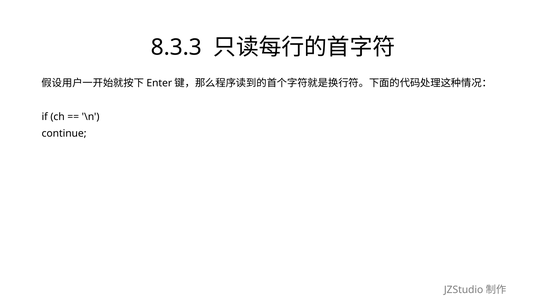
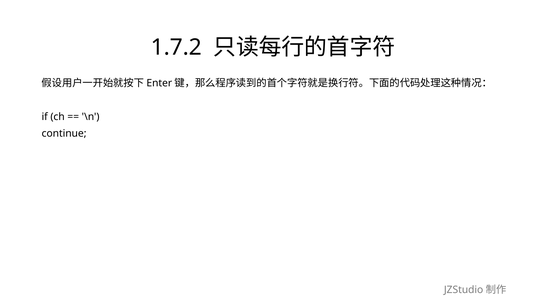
8.3.3: 8.3.3 -> 1.7.2 (176, 47)
